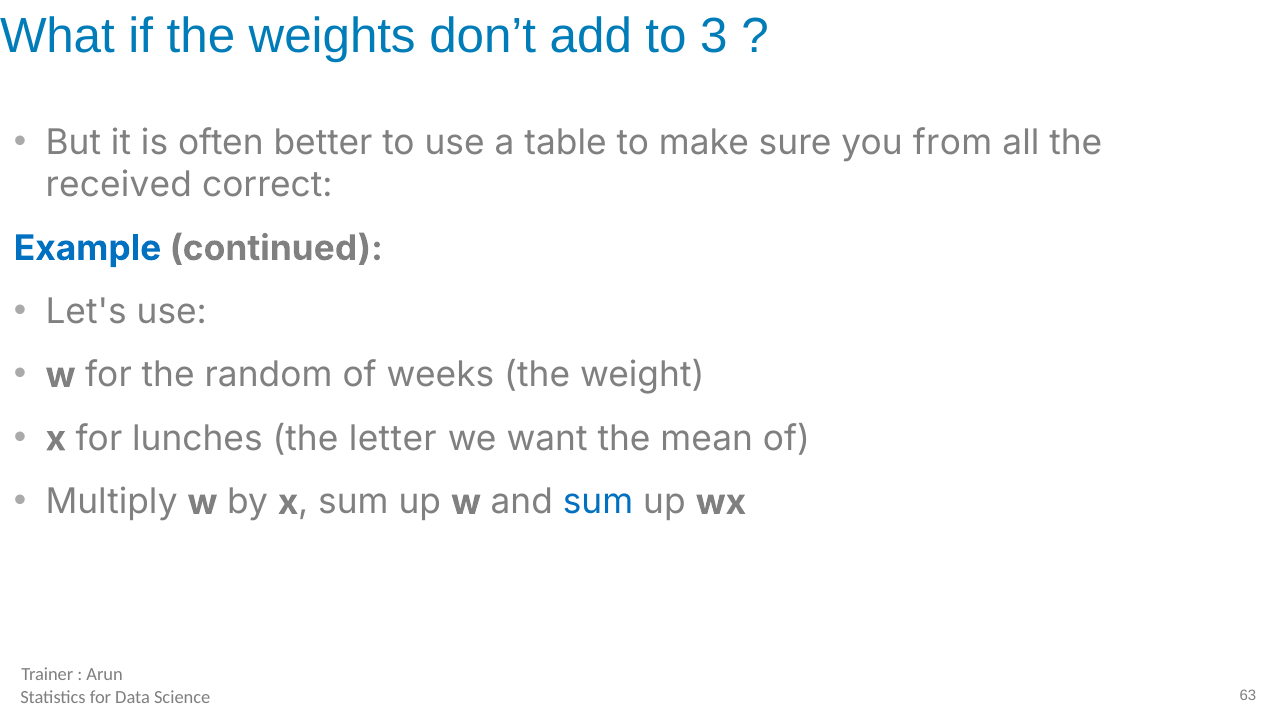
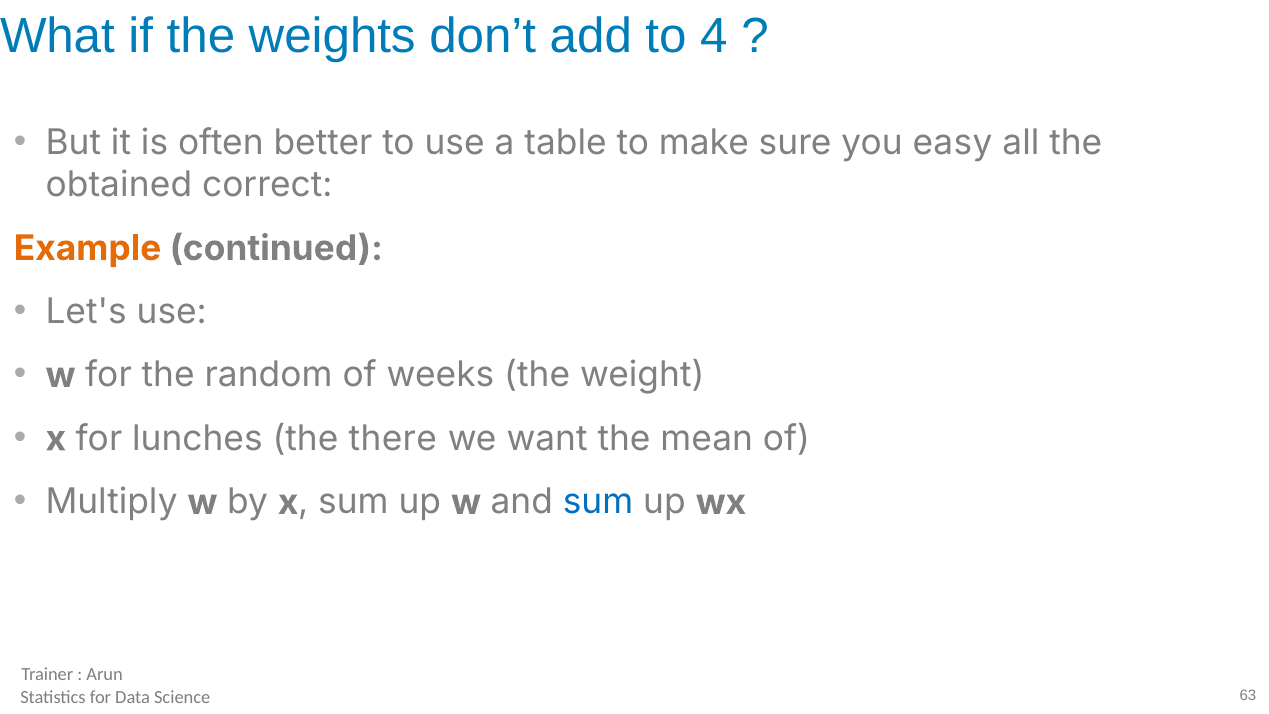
3: 3 -> 4 (714, 37)
from: from -> easy (952, 142)
received: received -> obtained (119, 185)
Example colour: blue -> orange (88, 248)
letter: letter -> there (393, 439)
